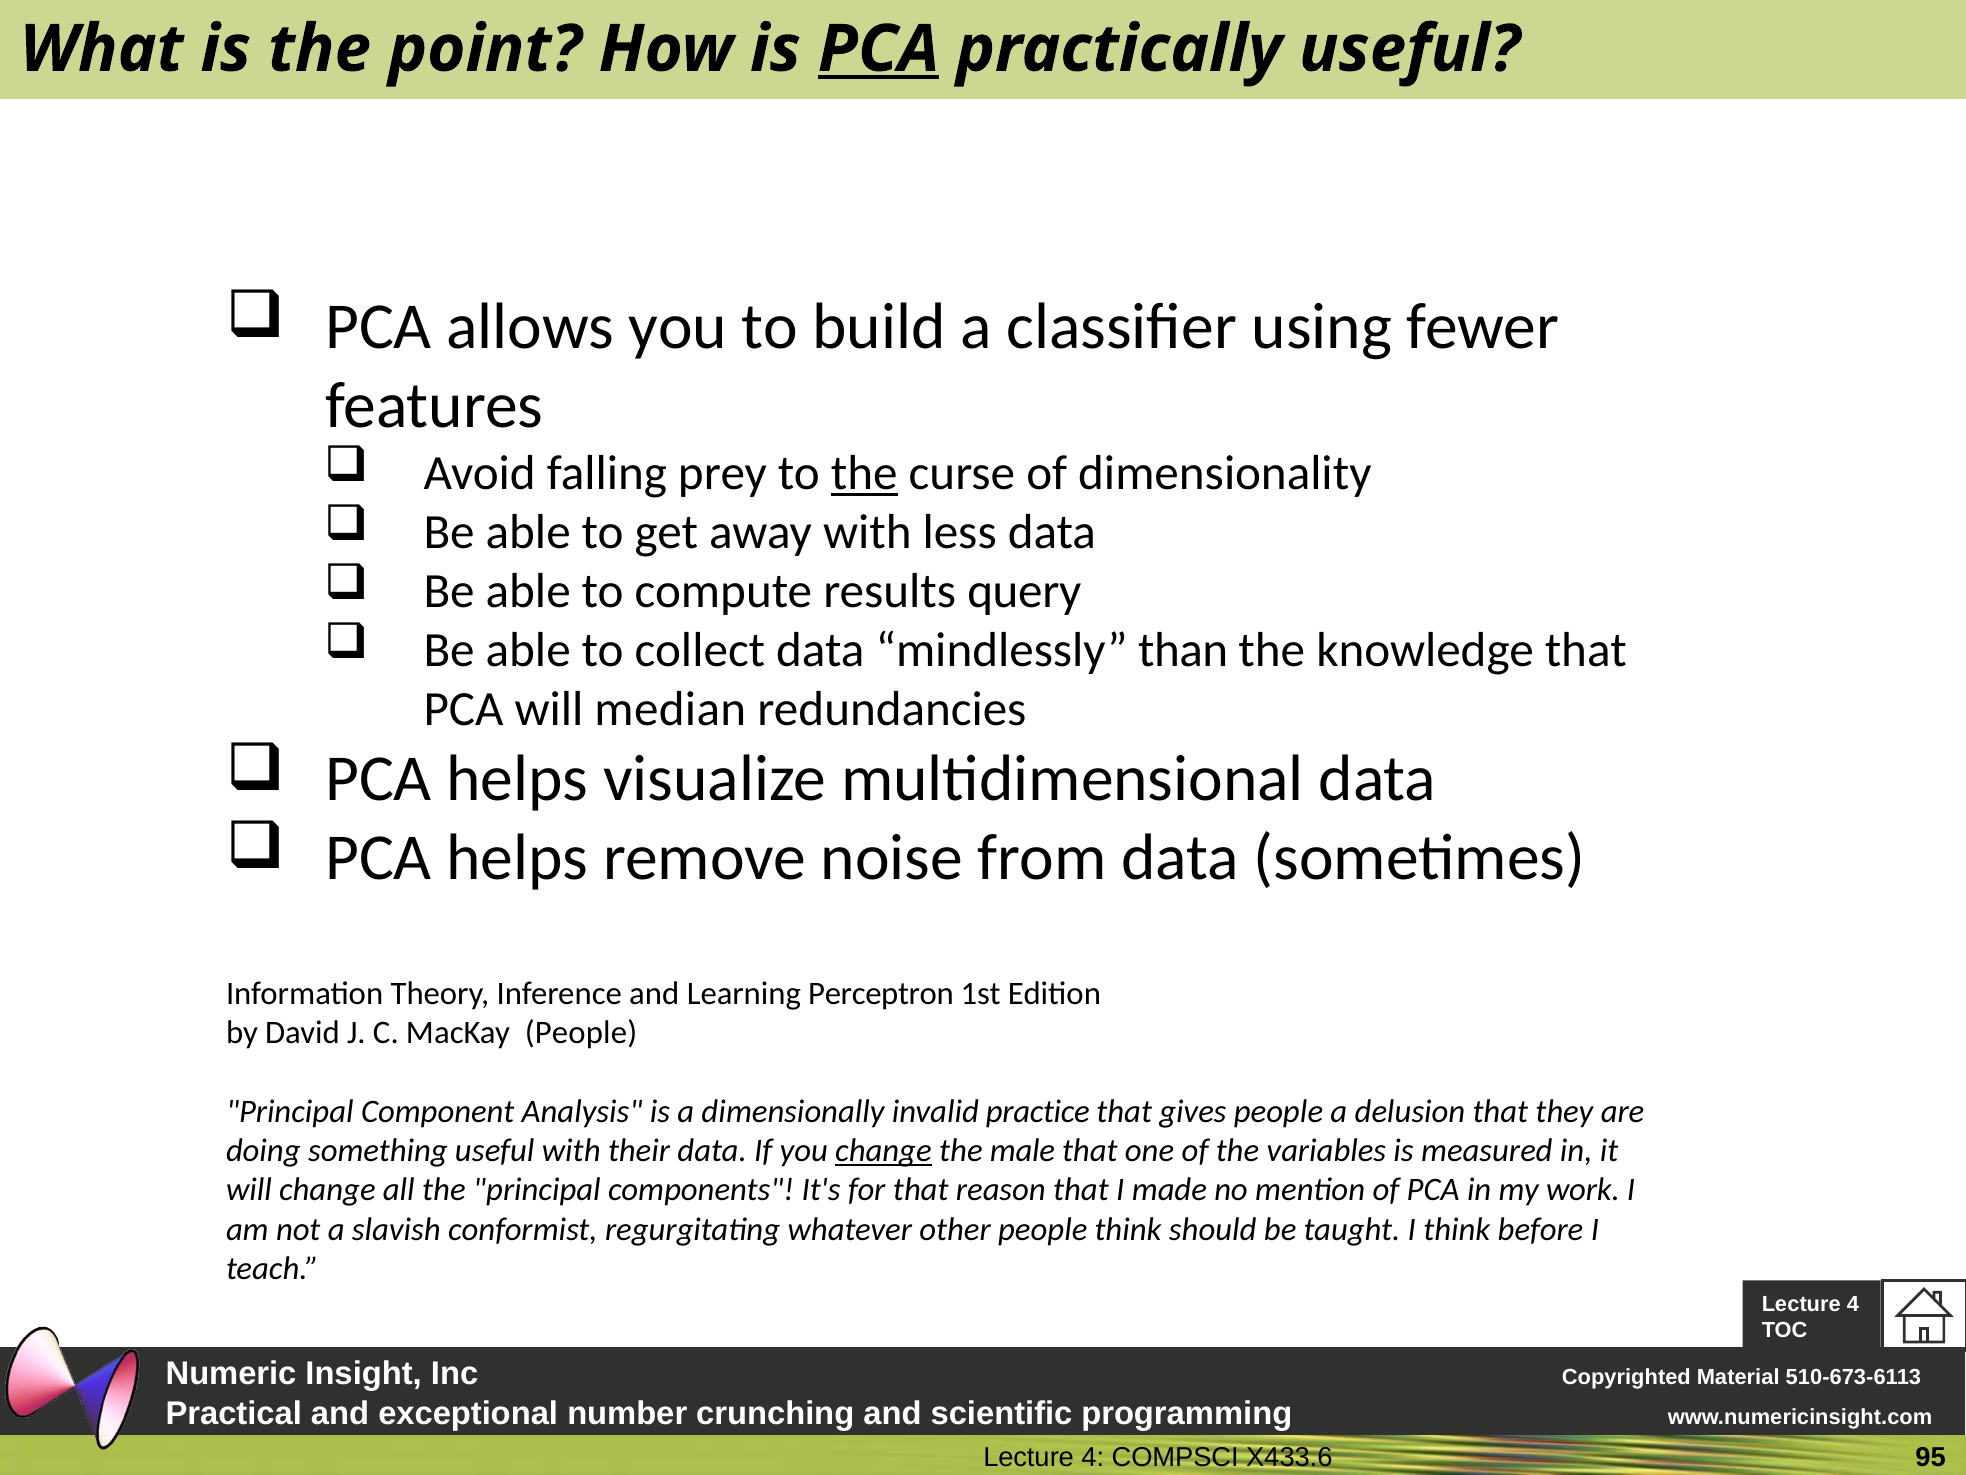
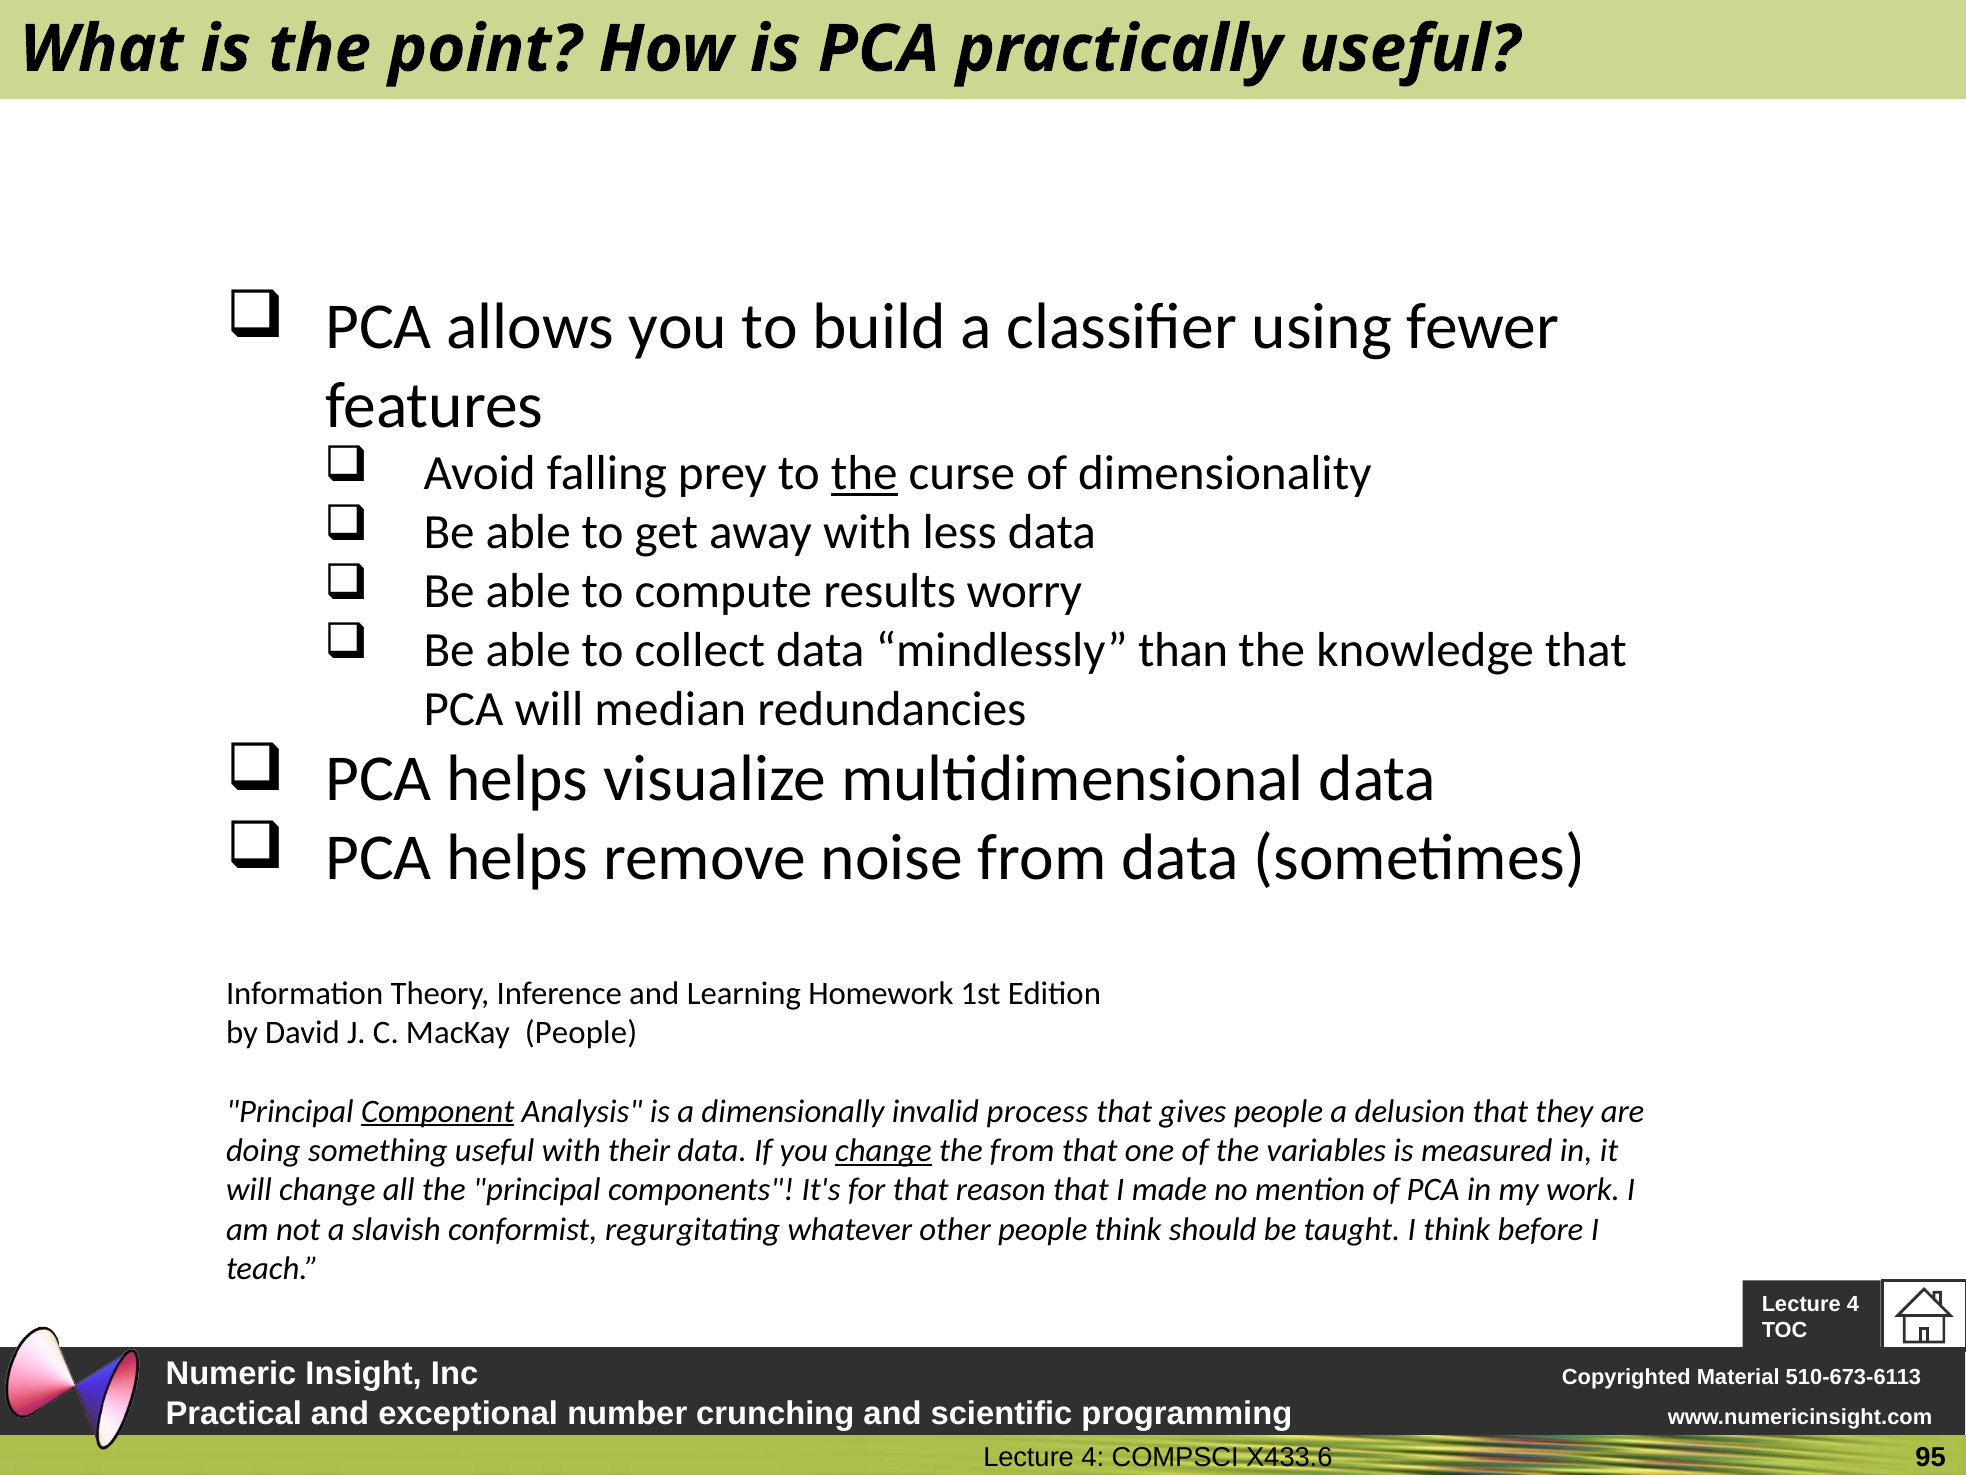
PCA underline: present -> none (879, 49)
query: query -> worry (1024, 591)
Perceptron: Perceptron -> Homework (881, 993)
Component underline: none -> present (438, 1111)
practice: practice -> process (1037, 1111)
the male: male -> from (1022, 1150)
